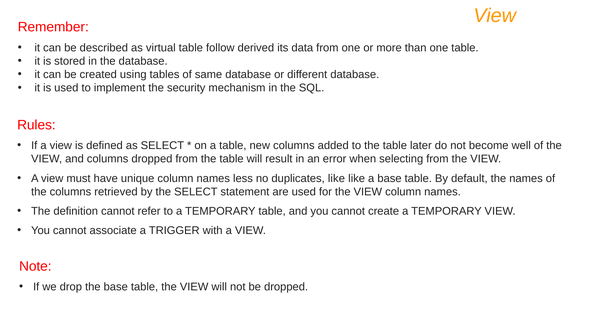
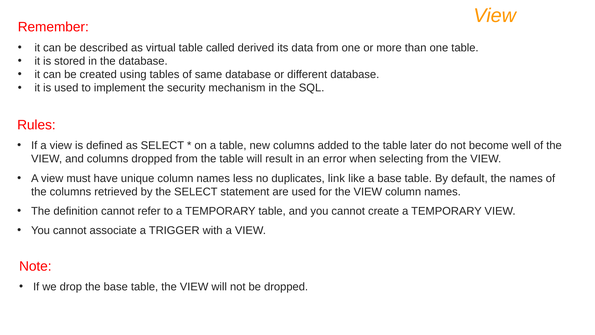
follow: follow -> called (220, 48)
duplicates like: like -> link (336, 178)
